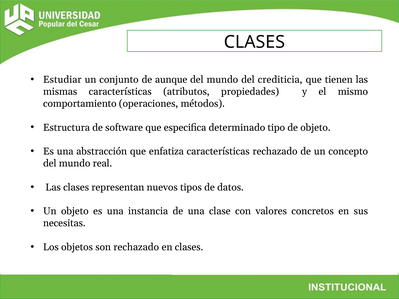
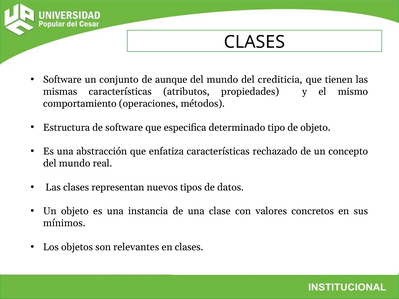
Estudiar: Estudiar -> Software (62, 80)
necesitas: necesitas -> mínimos (64, 223)
son rechazado: rechazado -> relevantes (136, 247)
